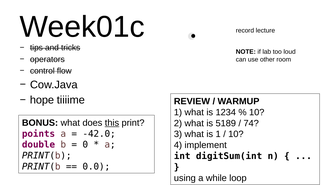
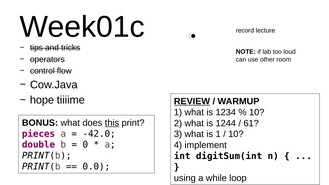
REVIEW underline: none -> present (192, 101)
5189: 5189 -> 1244 (226, 123)
74: 74 -> 61 (251, 123)
points: points -> pieces (39, 134)
